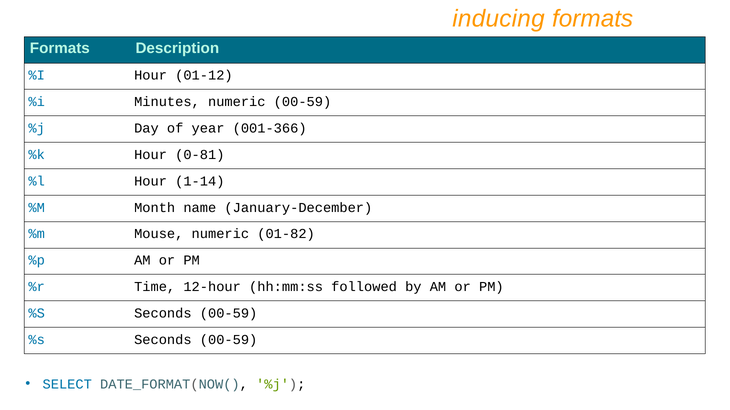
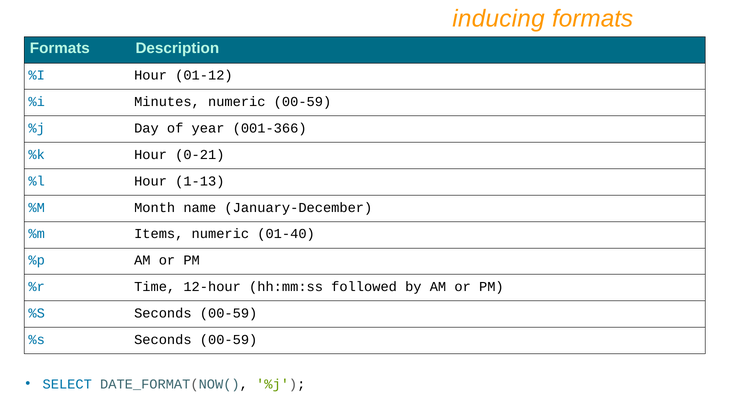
0-81: 0-81 -> 0-21 (200, 155)
1-14: 1-14 -> 1-13 (200, 181)
Mouse: Mouse -> Items (159, 234)
01-82: 01-82 -> 01-40 (286, 234)
